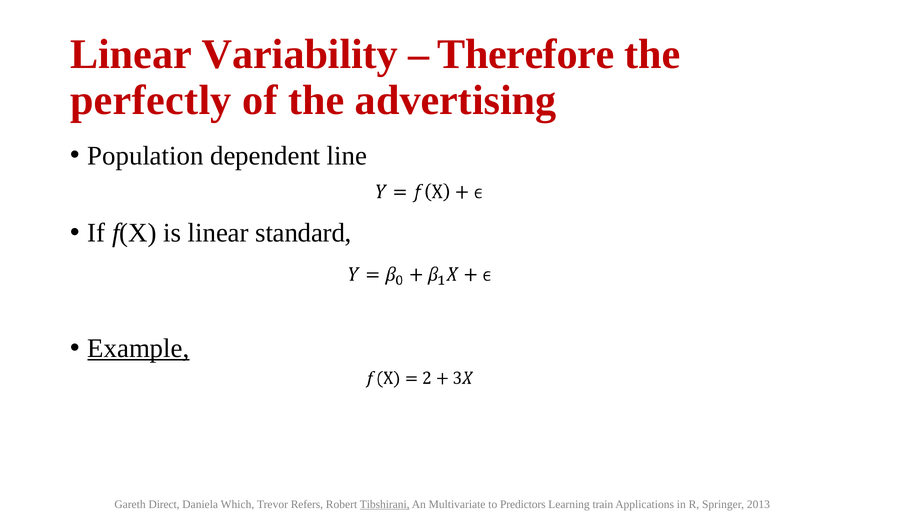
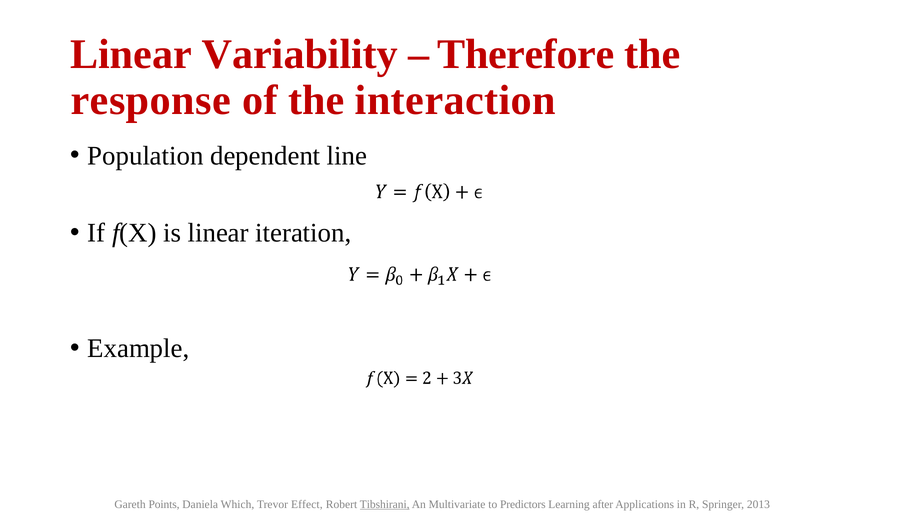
perfectly: perfectly -> response (151, 100)
advertising: advertising -> interaction (455, 100)
standard: standard -> iteration (303, 233)
Example underline: present -> none (138, 348)
Direct: Direct -> Points (164, 504)
Refers: Refers -> Effect (307, 504)
train: train -> after (603, 504)
